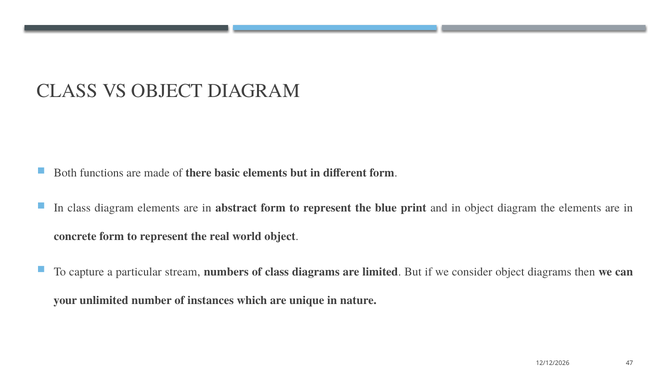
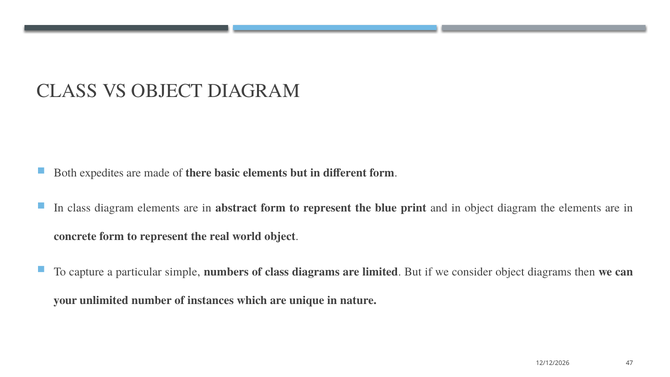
functions: functions -> expedites (102, 173)
stream: stream -> simple (183, 272)
